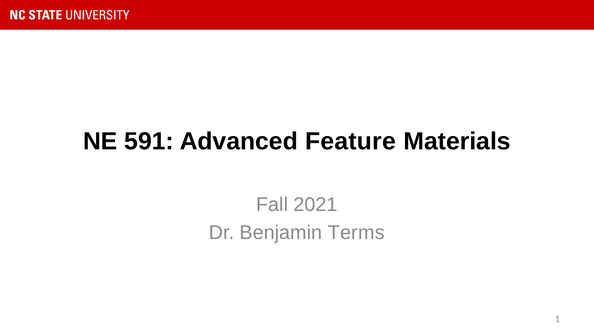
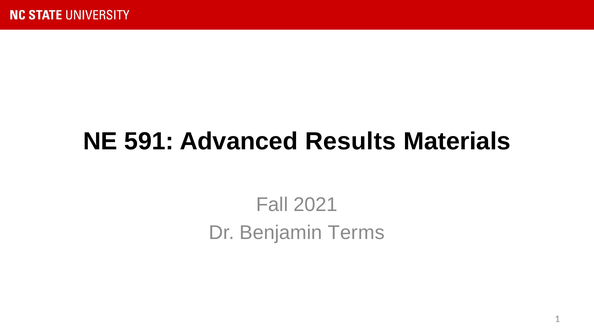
Feature: Feature -> Results (351, 141)
